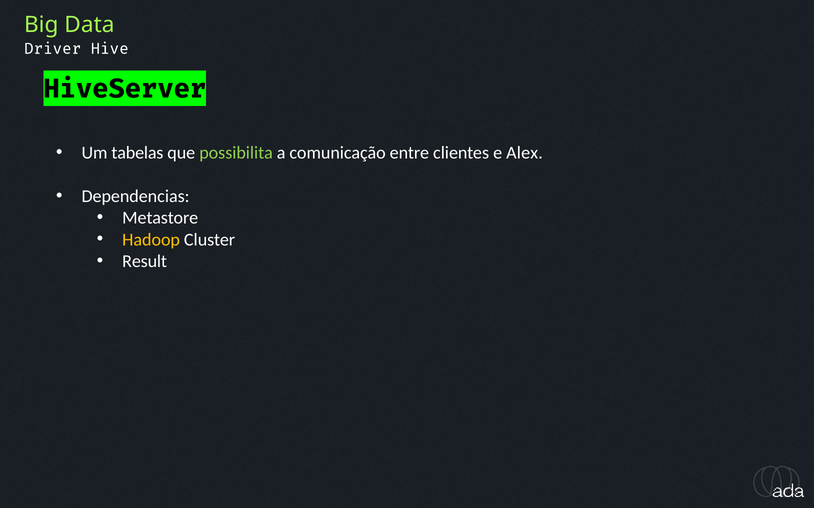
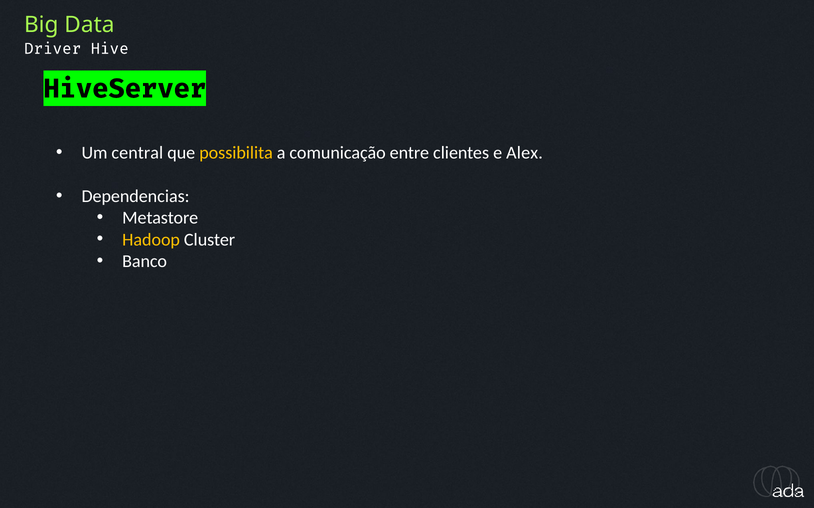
tabelas: tabelas -> central (137, 153)
possibilita colour: light green -> yellow (236, 153)
Result: Result -> Banco (145, 262)
